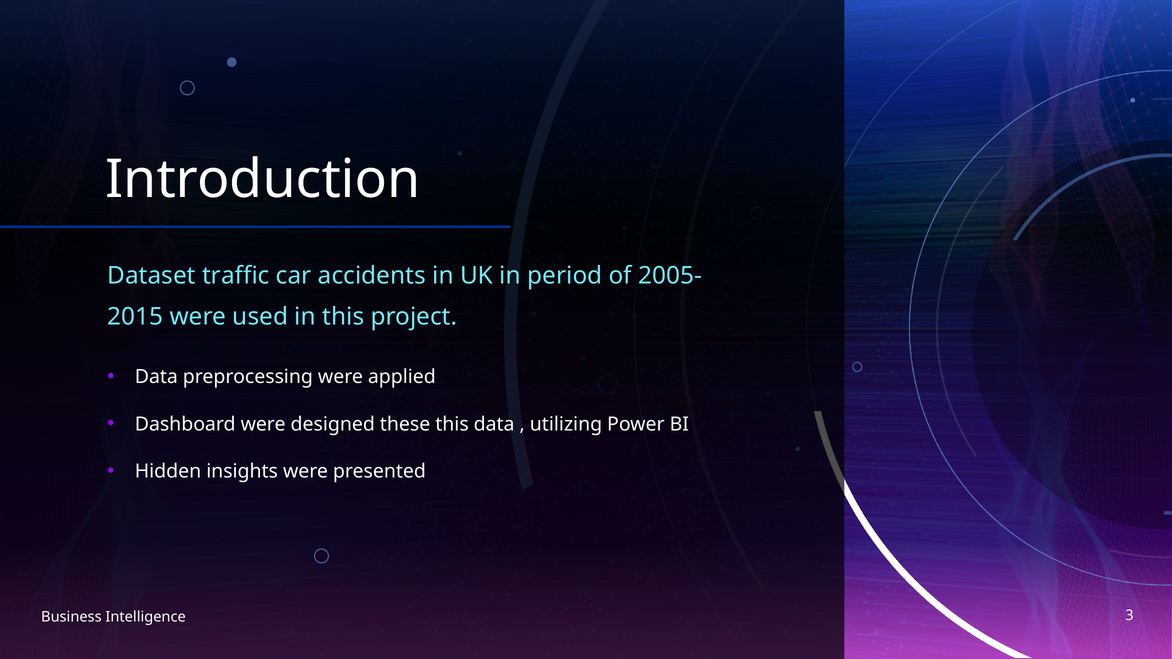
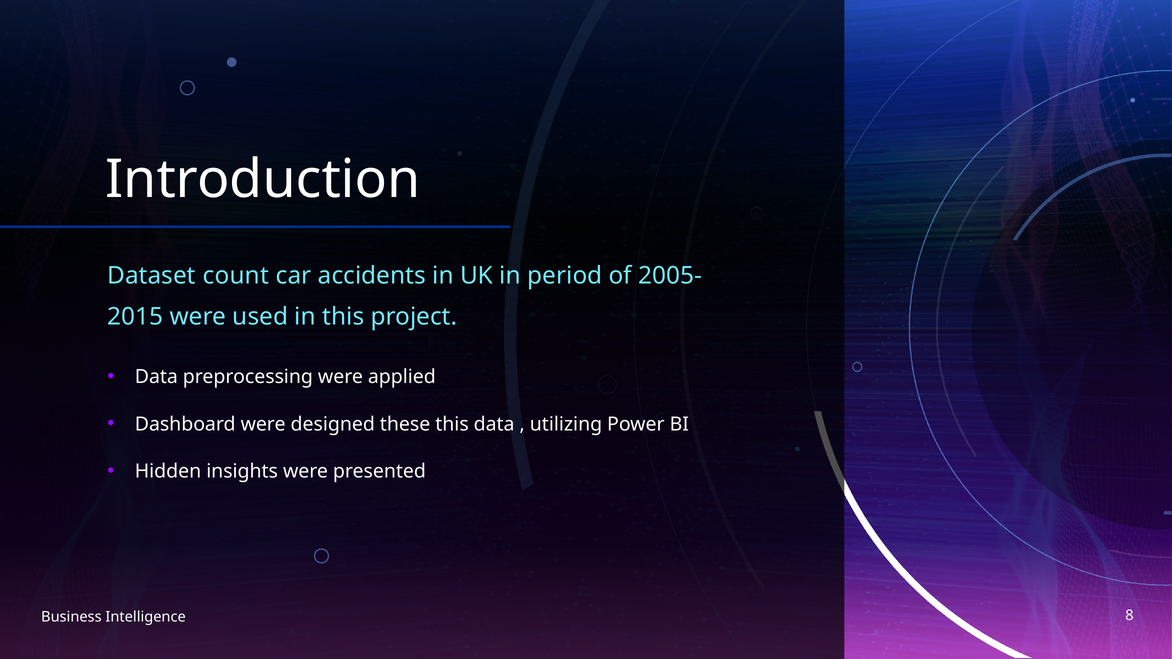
traffic: traffic -> count (236, 276)
3: 3 -> 8 (1129, 616)
